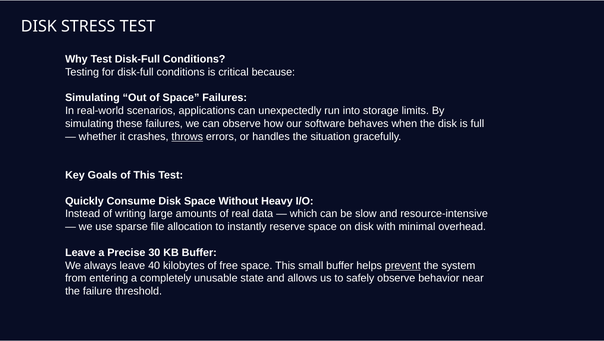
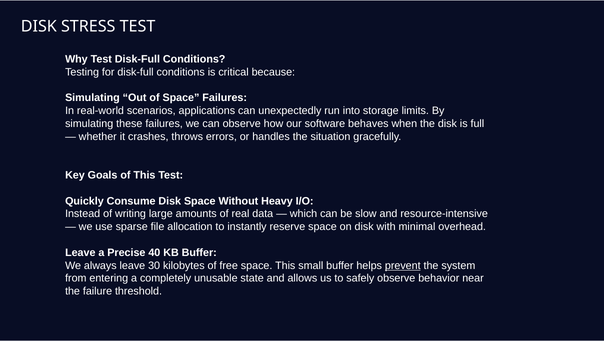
throws underline: present -> none (187, 136)
30: 30 -> 40 (154, 252)
40: 40 -> 30 (154, 265)
